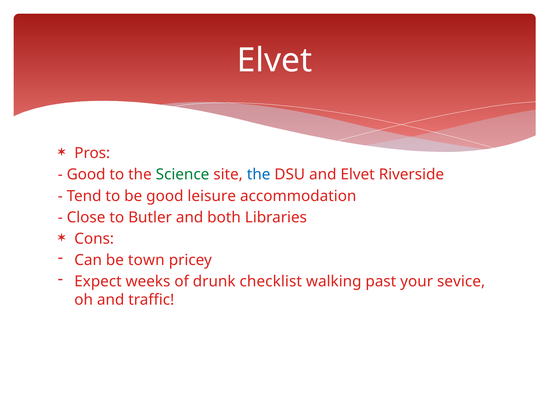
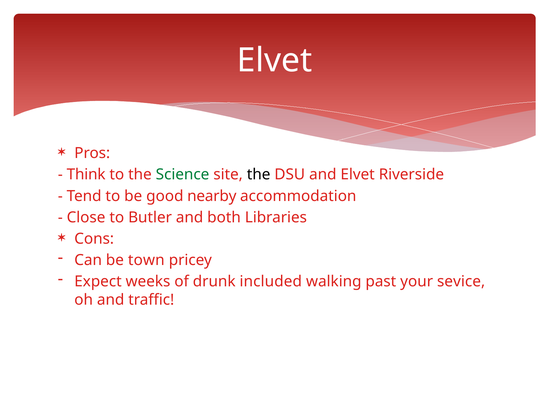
Good: Good -> Think (86, 175)
the colour: blue -> black (259, 175)
leisure: leisure -> nearby (212, 196)
checklist: checklist -> included (271, 281)
